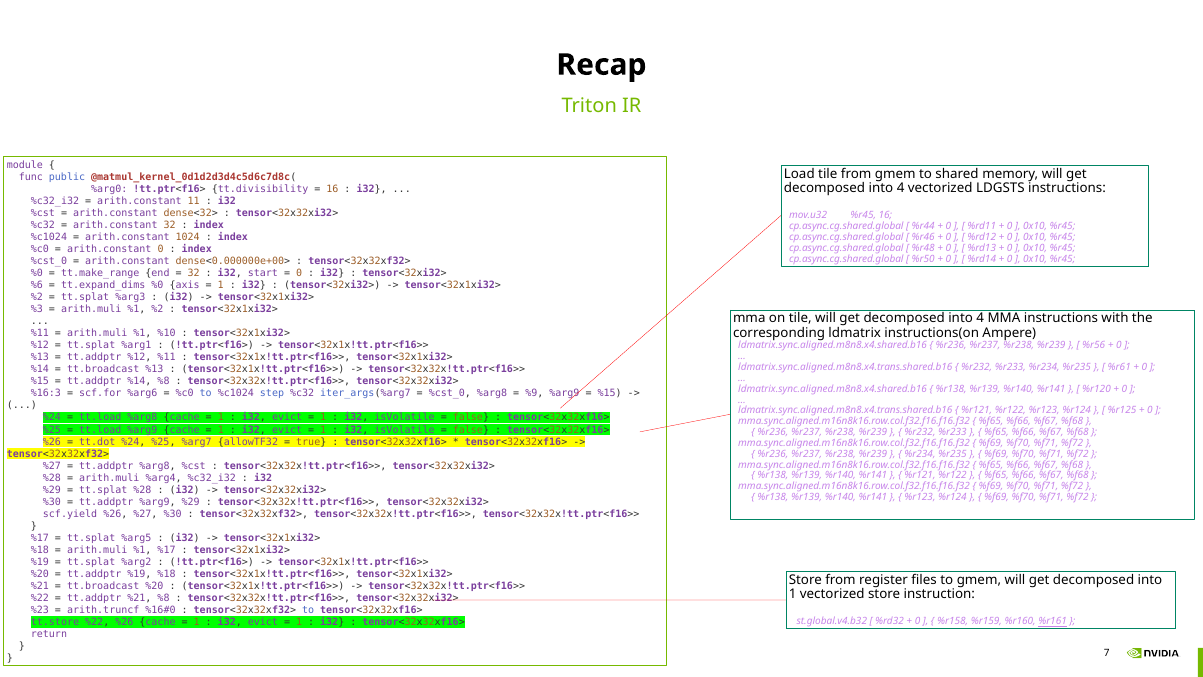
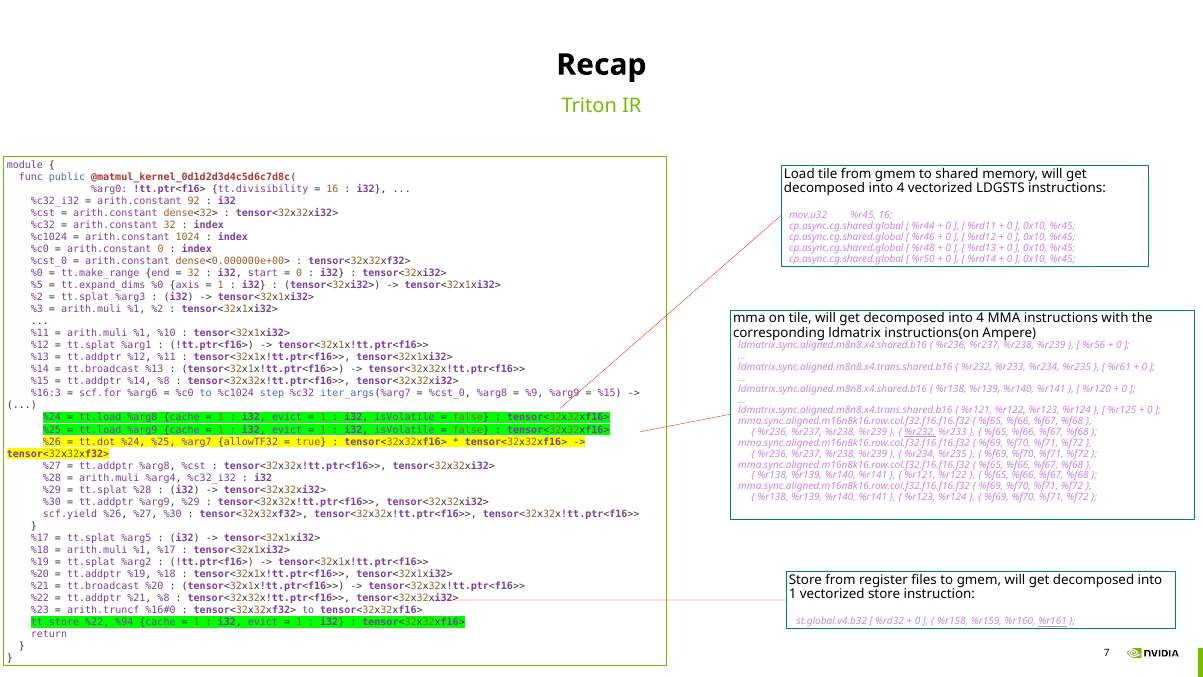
11: 11 -> 92 (194, 201)
%6: %6 -> %5 (37, 285)
%r232 underline: none -> present (920, 432)
%22 %26: %26 -> %94 (124, 622)
